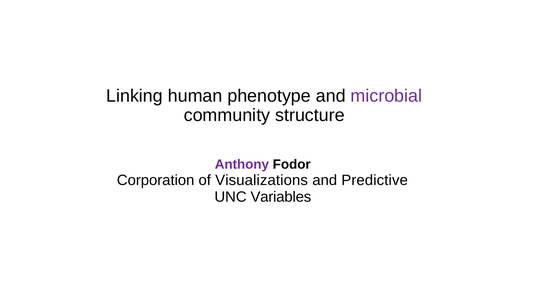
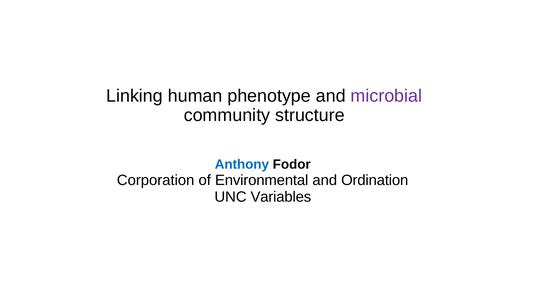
Anthony colour: purple -> blue (242, 164)
Visualizations: Visualizations -> Environmental (262, 180)
Predictive: Predictive -> Ordination (375, 180)
